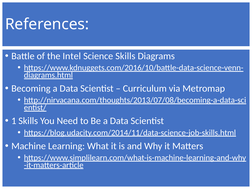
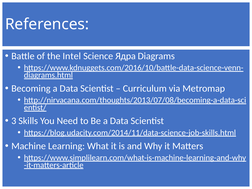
Science Skills: Skills -> Ядра (125, 56)
1: 1 -> 3 (14, 121)
